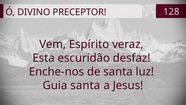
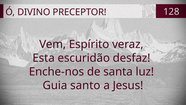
Guia santa: santa -> santo (85, 85)
